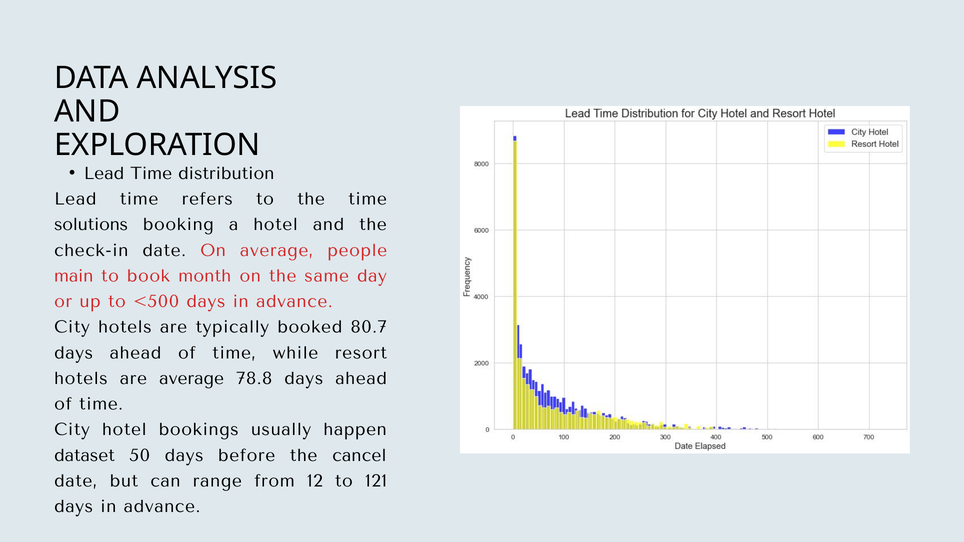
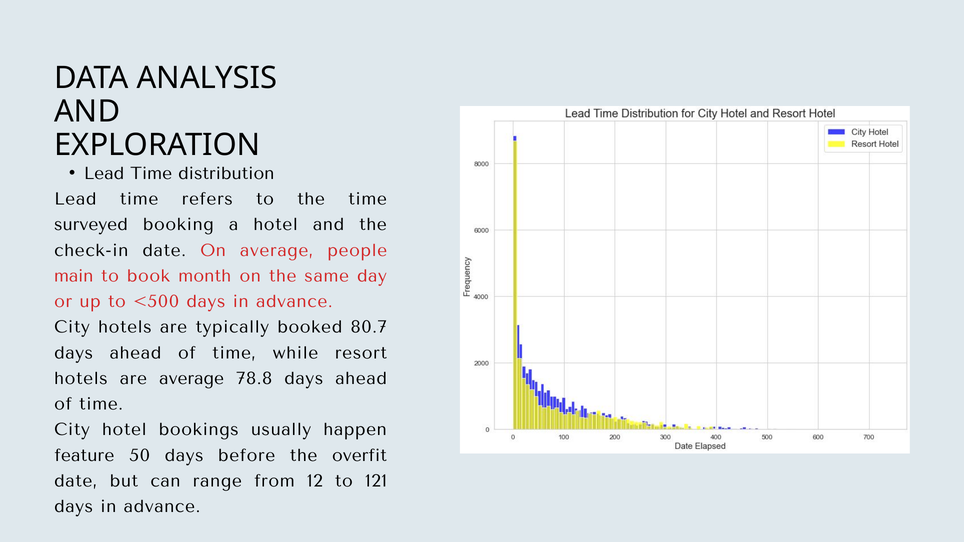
solutions: solutions -> surveyed (91, 225)
dataset: dataset -> feature (84, 455)
cancel: cancel -> overfit (359, 455)
